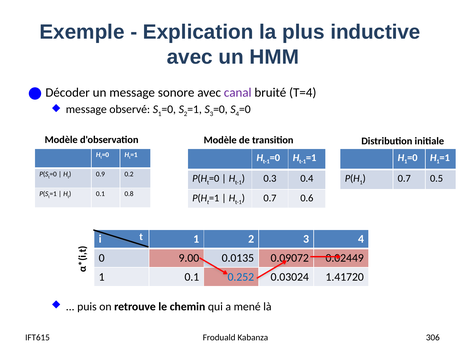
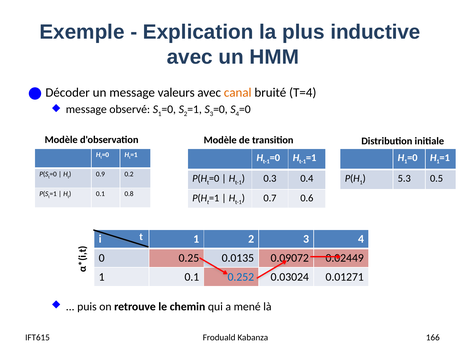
sonore: sonore -> valeurs (176, 93)
canal colour: purple -> orange (238, 93)
0.7: 0.7 -> 5.3 (404, 179)
9.00: 9.00 -> 0.25 (189, 258)
1.41720: 1.41720 -> 0.01271 (345, 277)
306: 306 -> 166 (433, 338)
